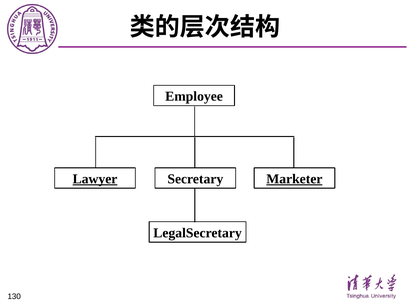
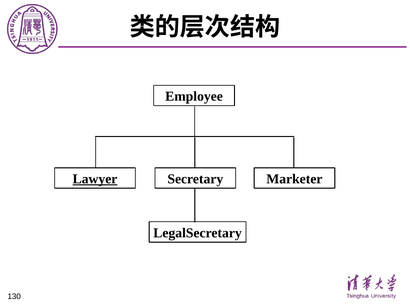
Marketer underline: present -> none (294, 179)
